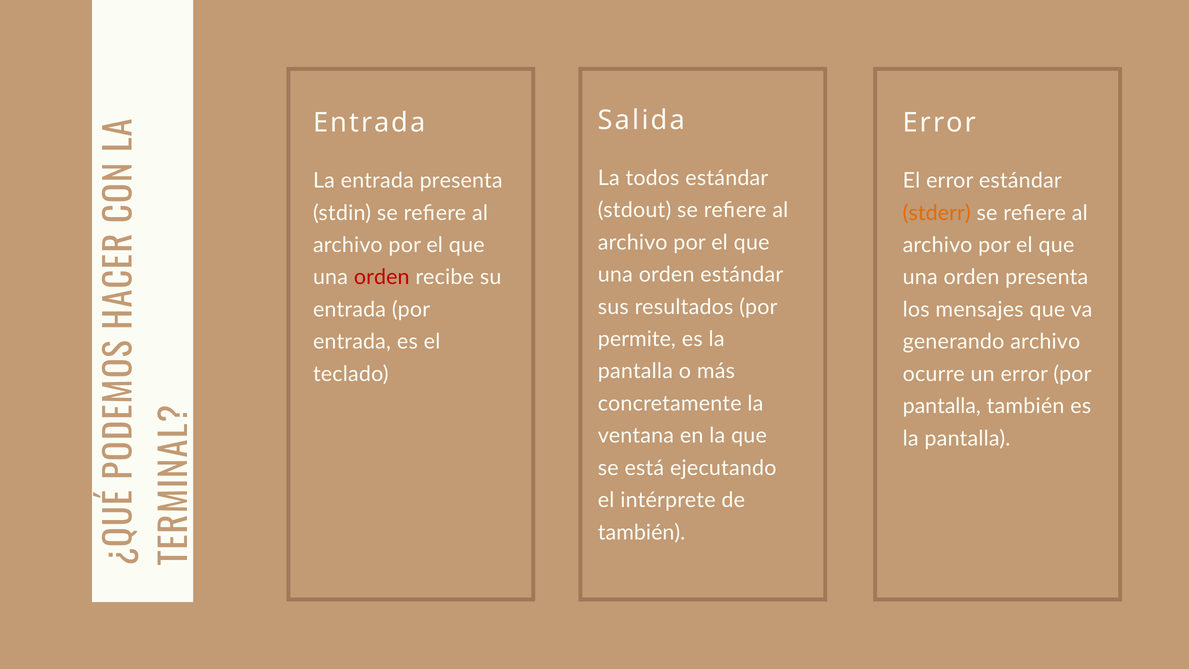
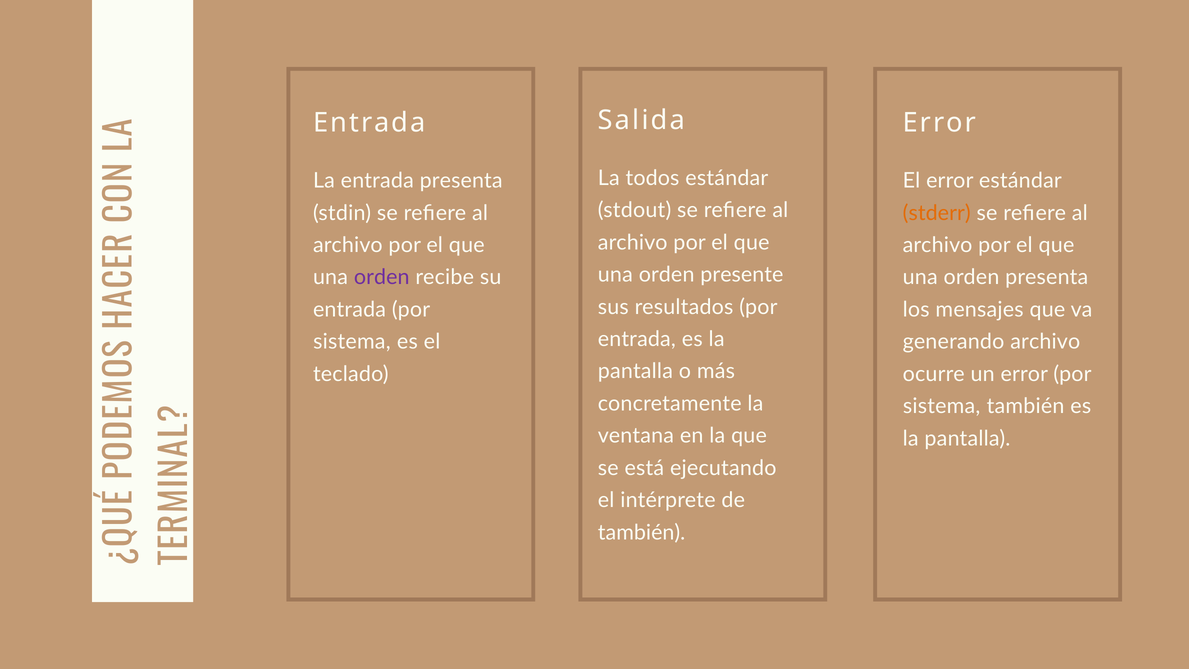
orden estándar: estándar -> presente (742, 275)
orden colour: red -> purple (382, 277)
permite: permite -> entrada (637, 339)
entrada: entrada -> sistema (352, 342)
pantalla: pantalla -> sistema (942, 406)
